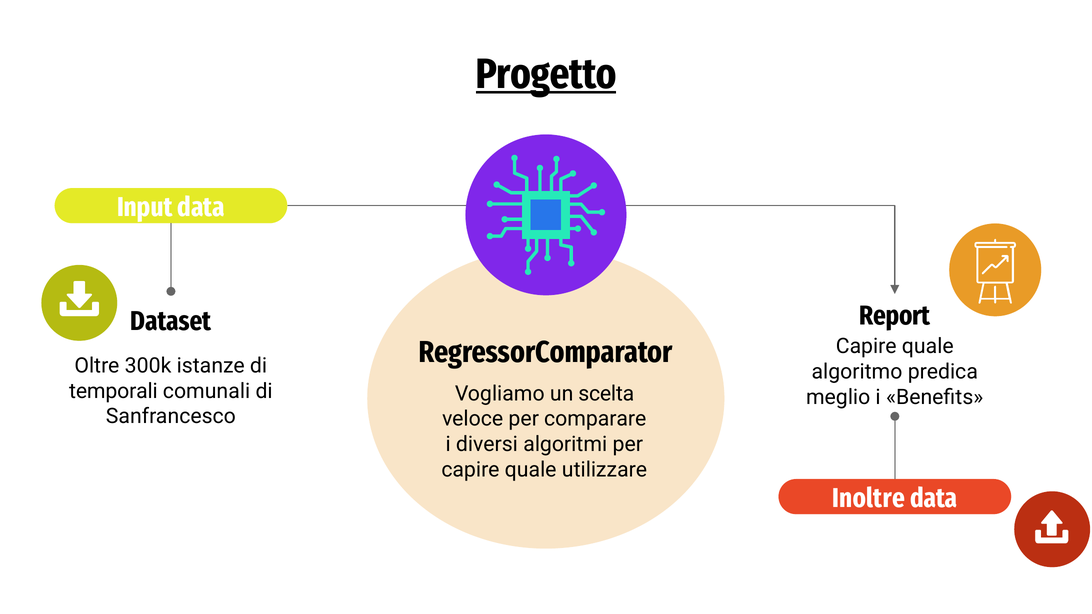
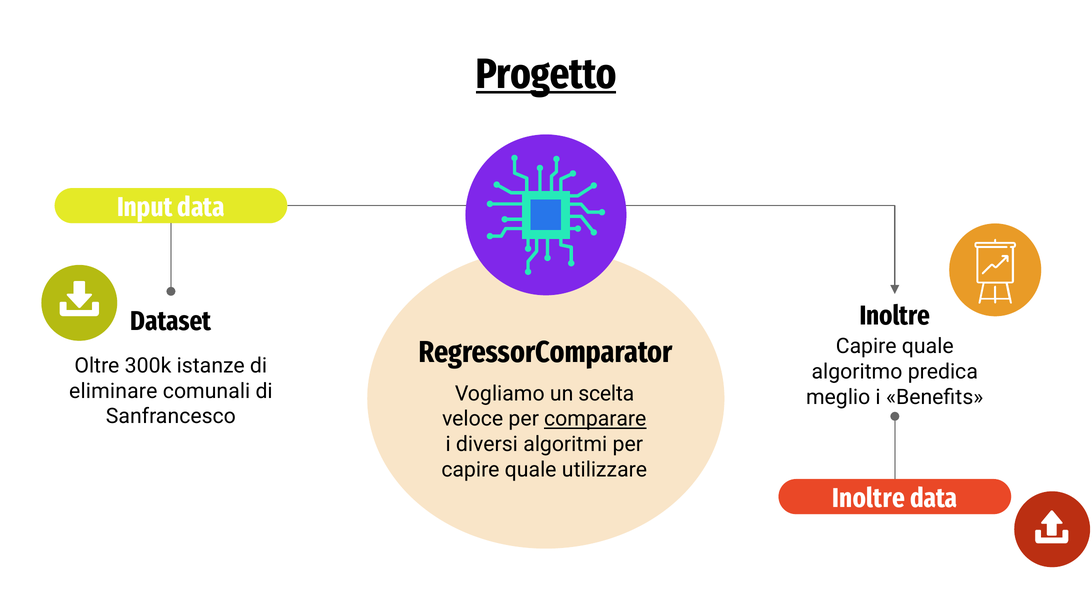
Report: Report -> Inoltre (895, 316)
temporali: temporali -> eliminare (113, 391)
comparare underline: none -> present (595, 419)
